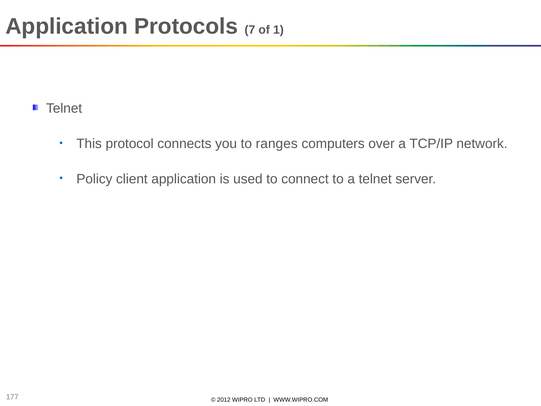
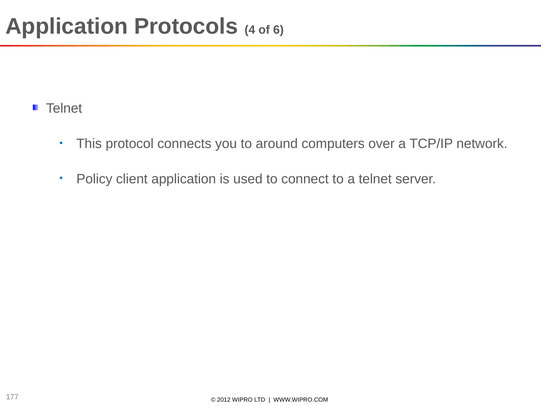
7: 7 -> 4 (250, 30)
1: 1 -> 6 (278, 30)
ranges: ranges -> around (277, 144)
